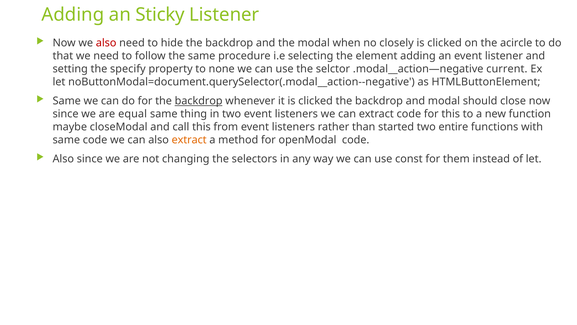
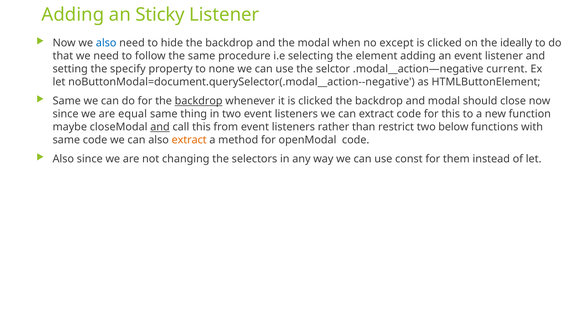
also colour: red -> blue (106, 43)
closely: closely -> except (397, 43)
acircle: acircle -> ideally (516, 43)
and underline: none -> present (160, 127)
started: started -> restrict (396, 127)
entire: entire -> below (453, 127)
